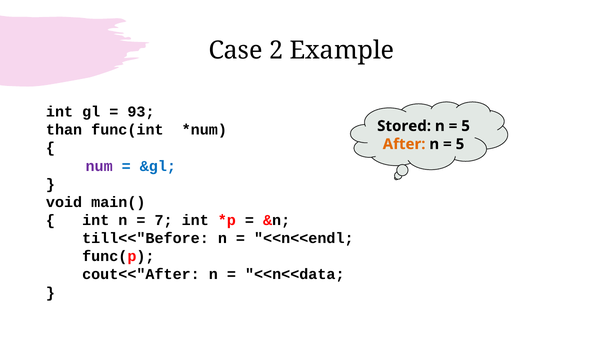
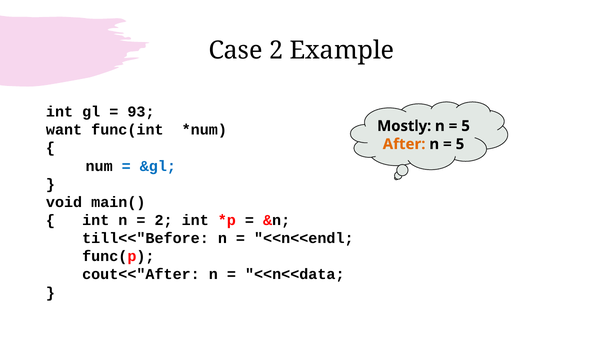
Stored: Stored -> Mostly (404, 126)
than: than -> want (64, 130)
num colour: purple -> black (99, 166)
7: 7 -> 2 (164, 220)
